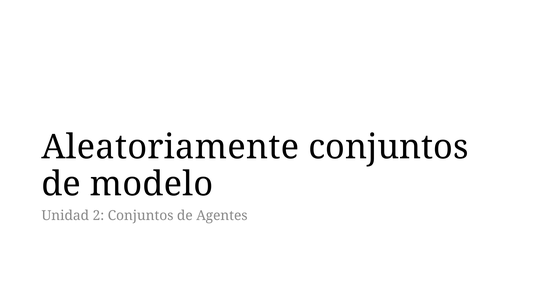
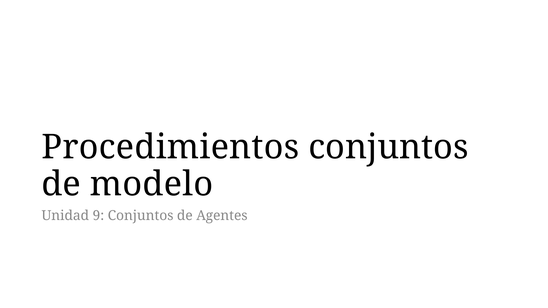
Aleatoriamente: Aleatoriamente -> Procedimientos (170, 147)
2: 2 -> 9 (98, 216)
